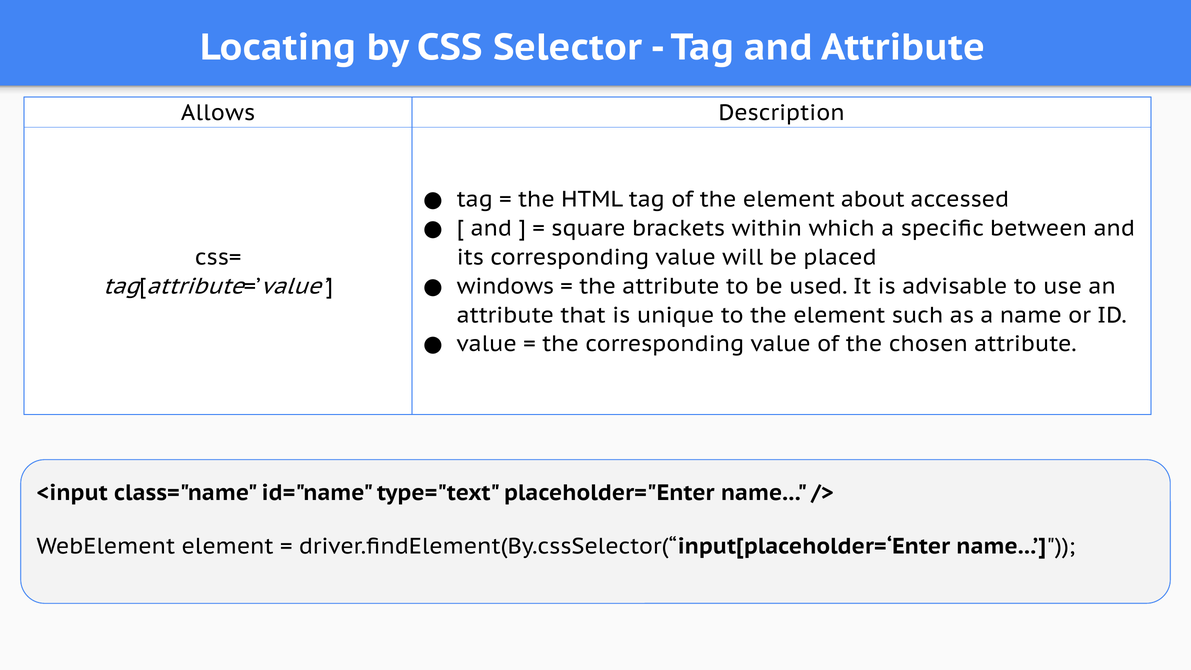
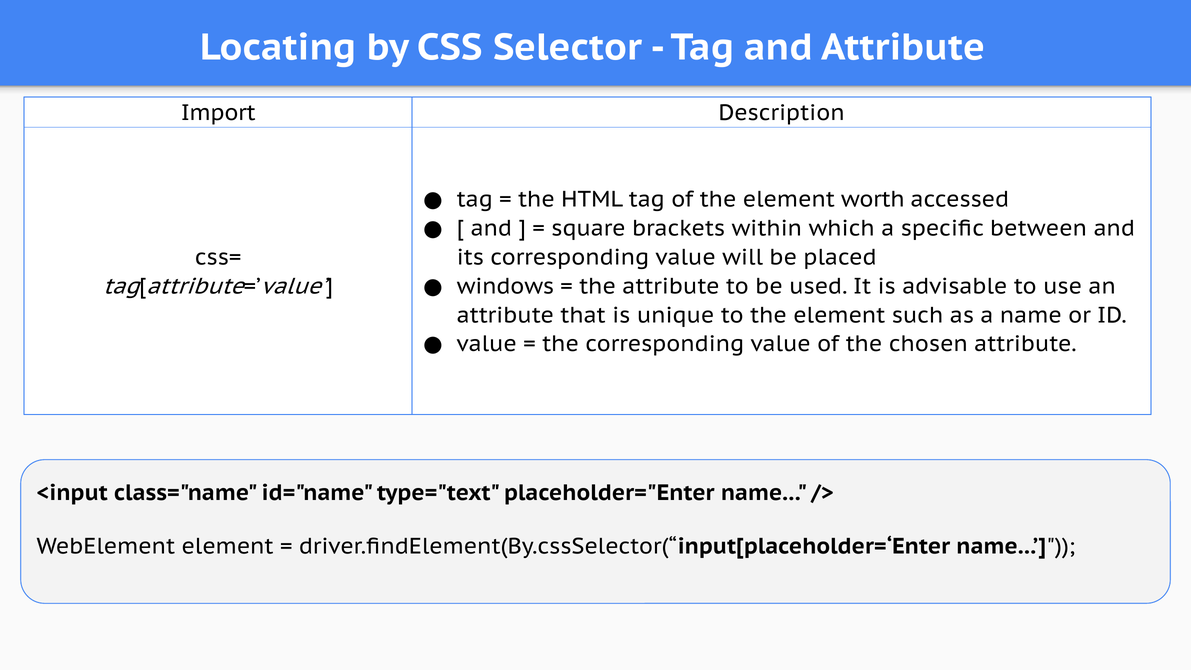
Allows: Allows -> Import (218, 113)
about: about -> worth (873, 199)
